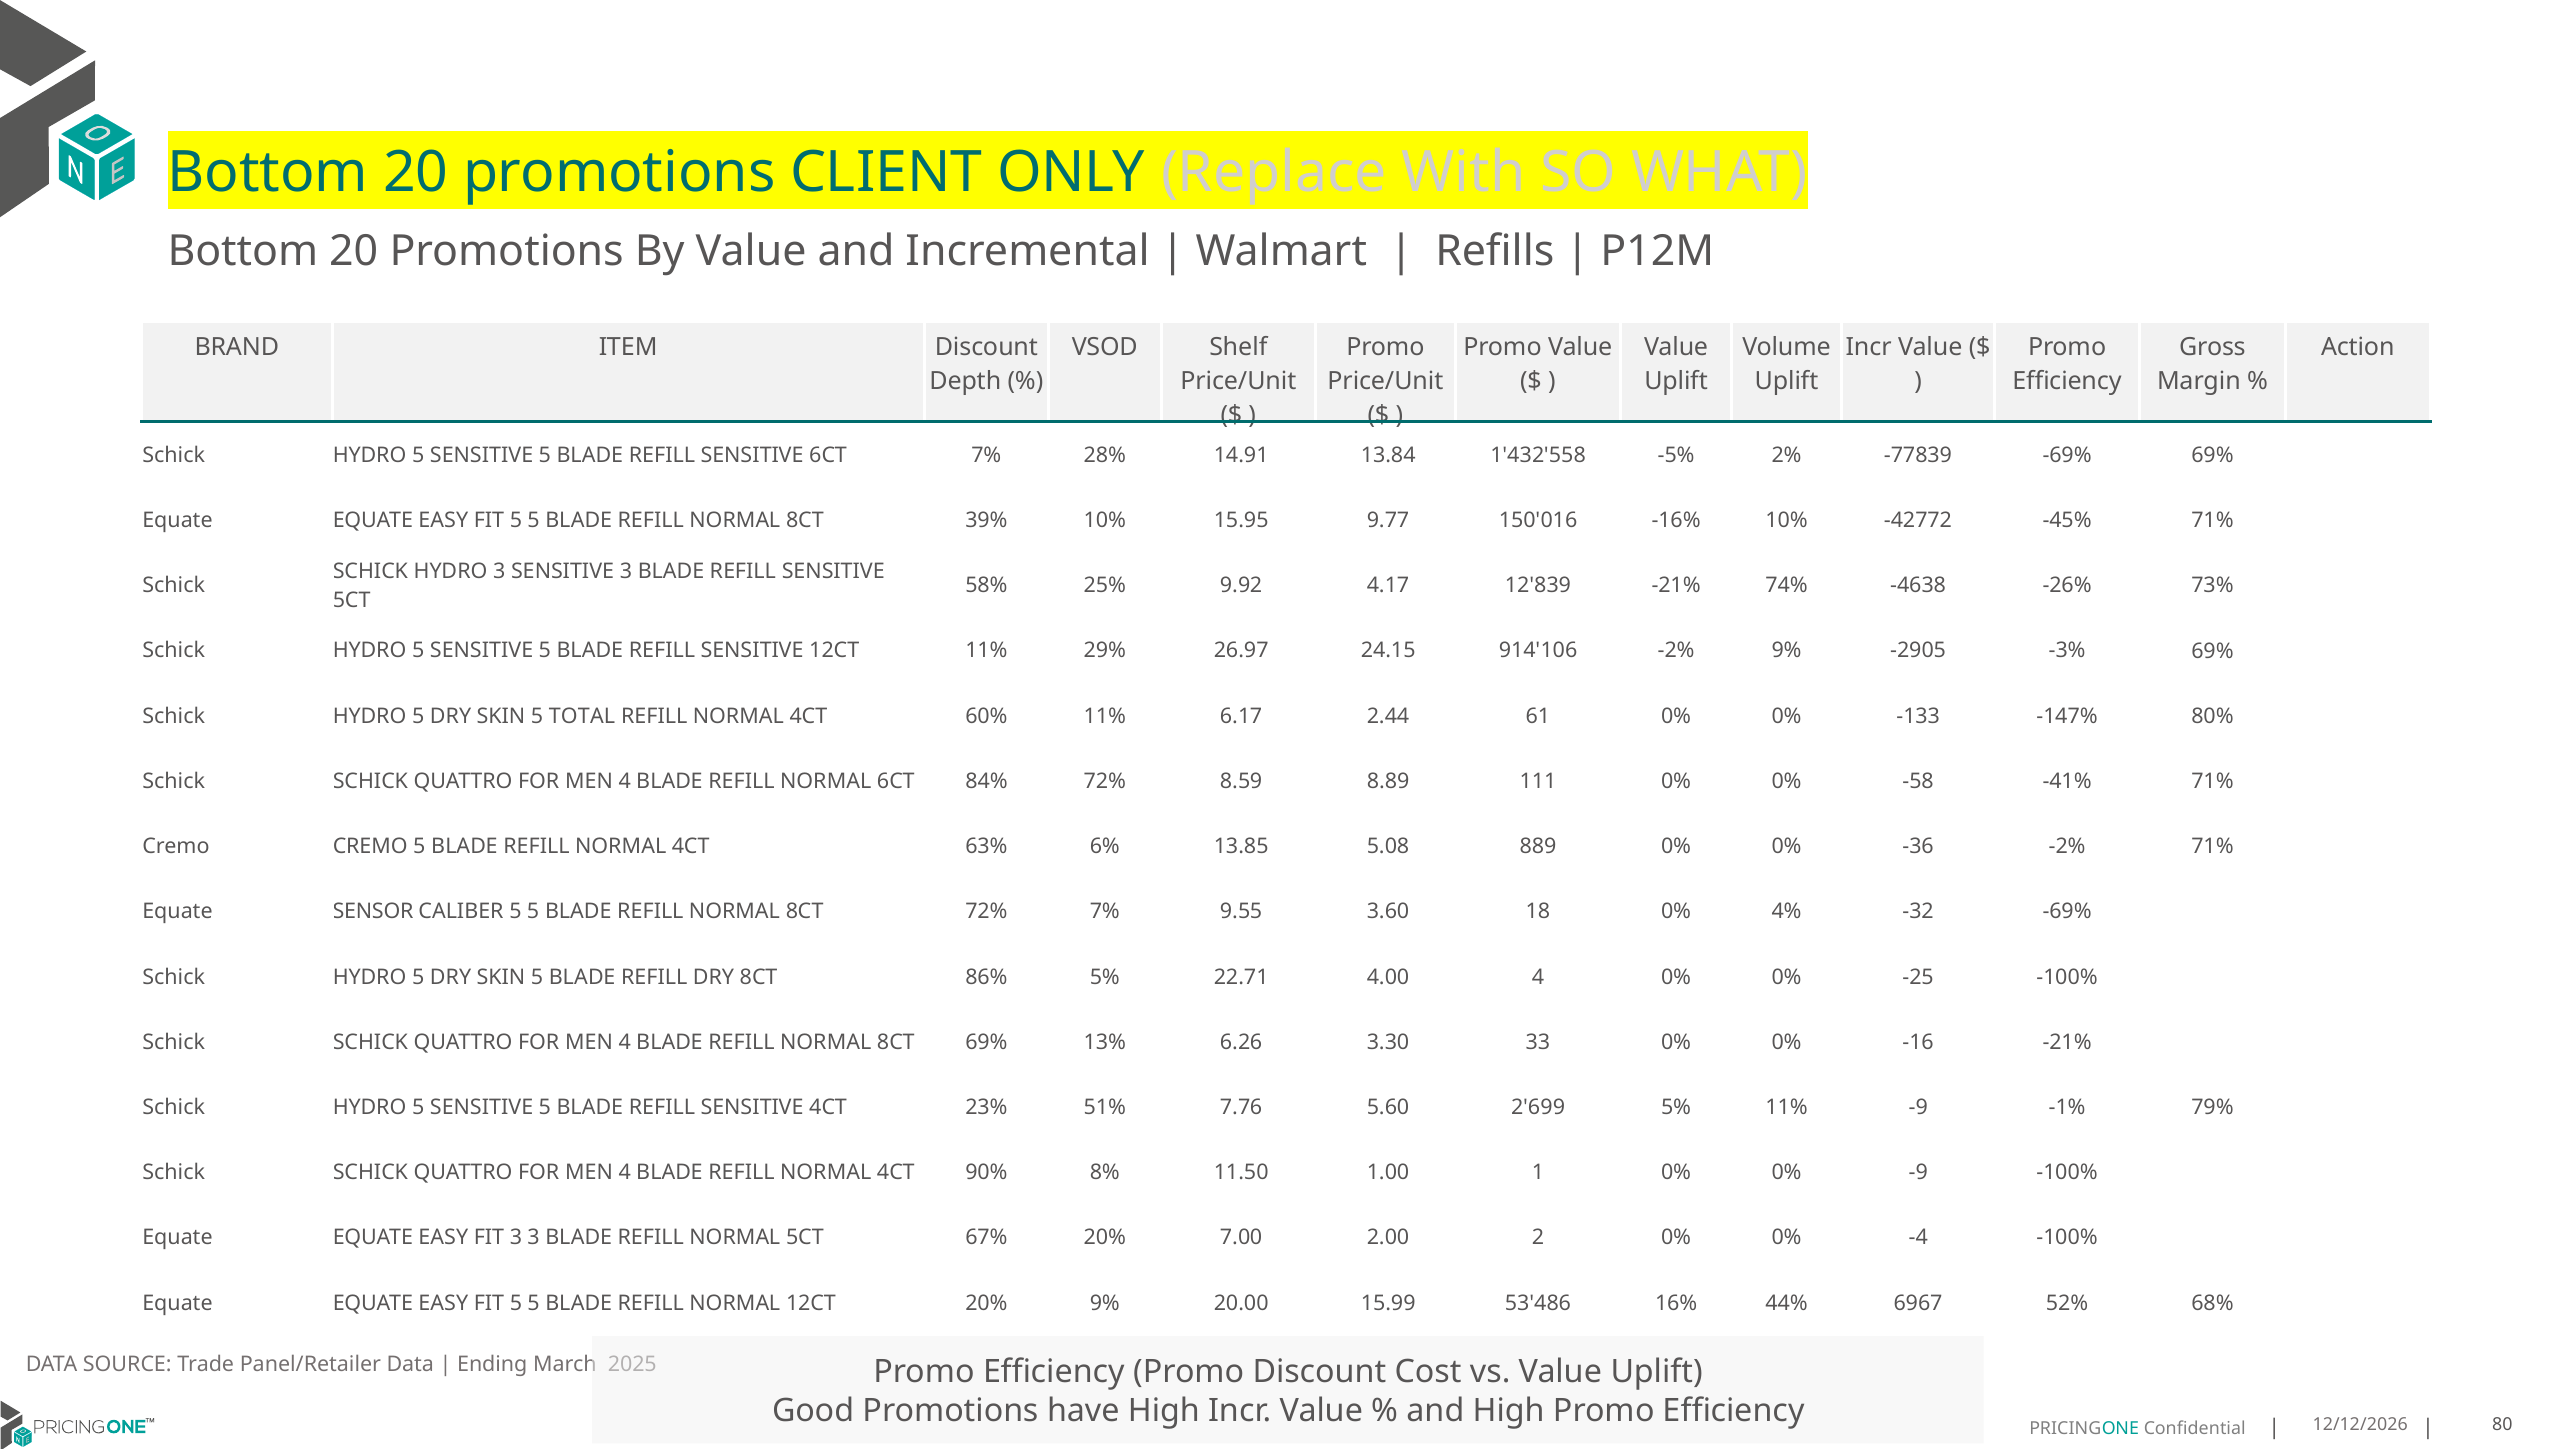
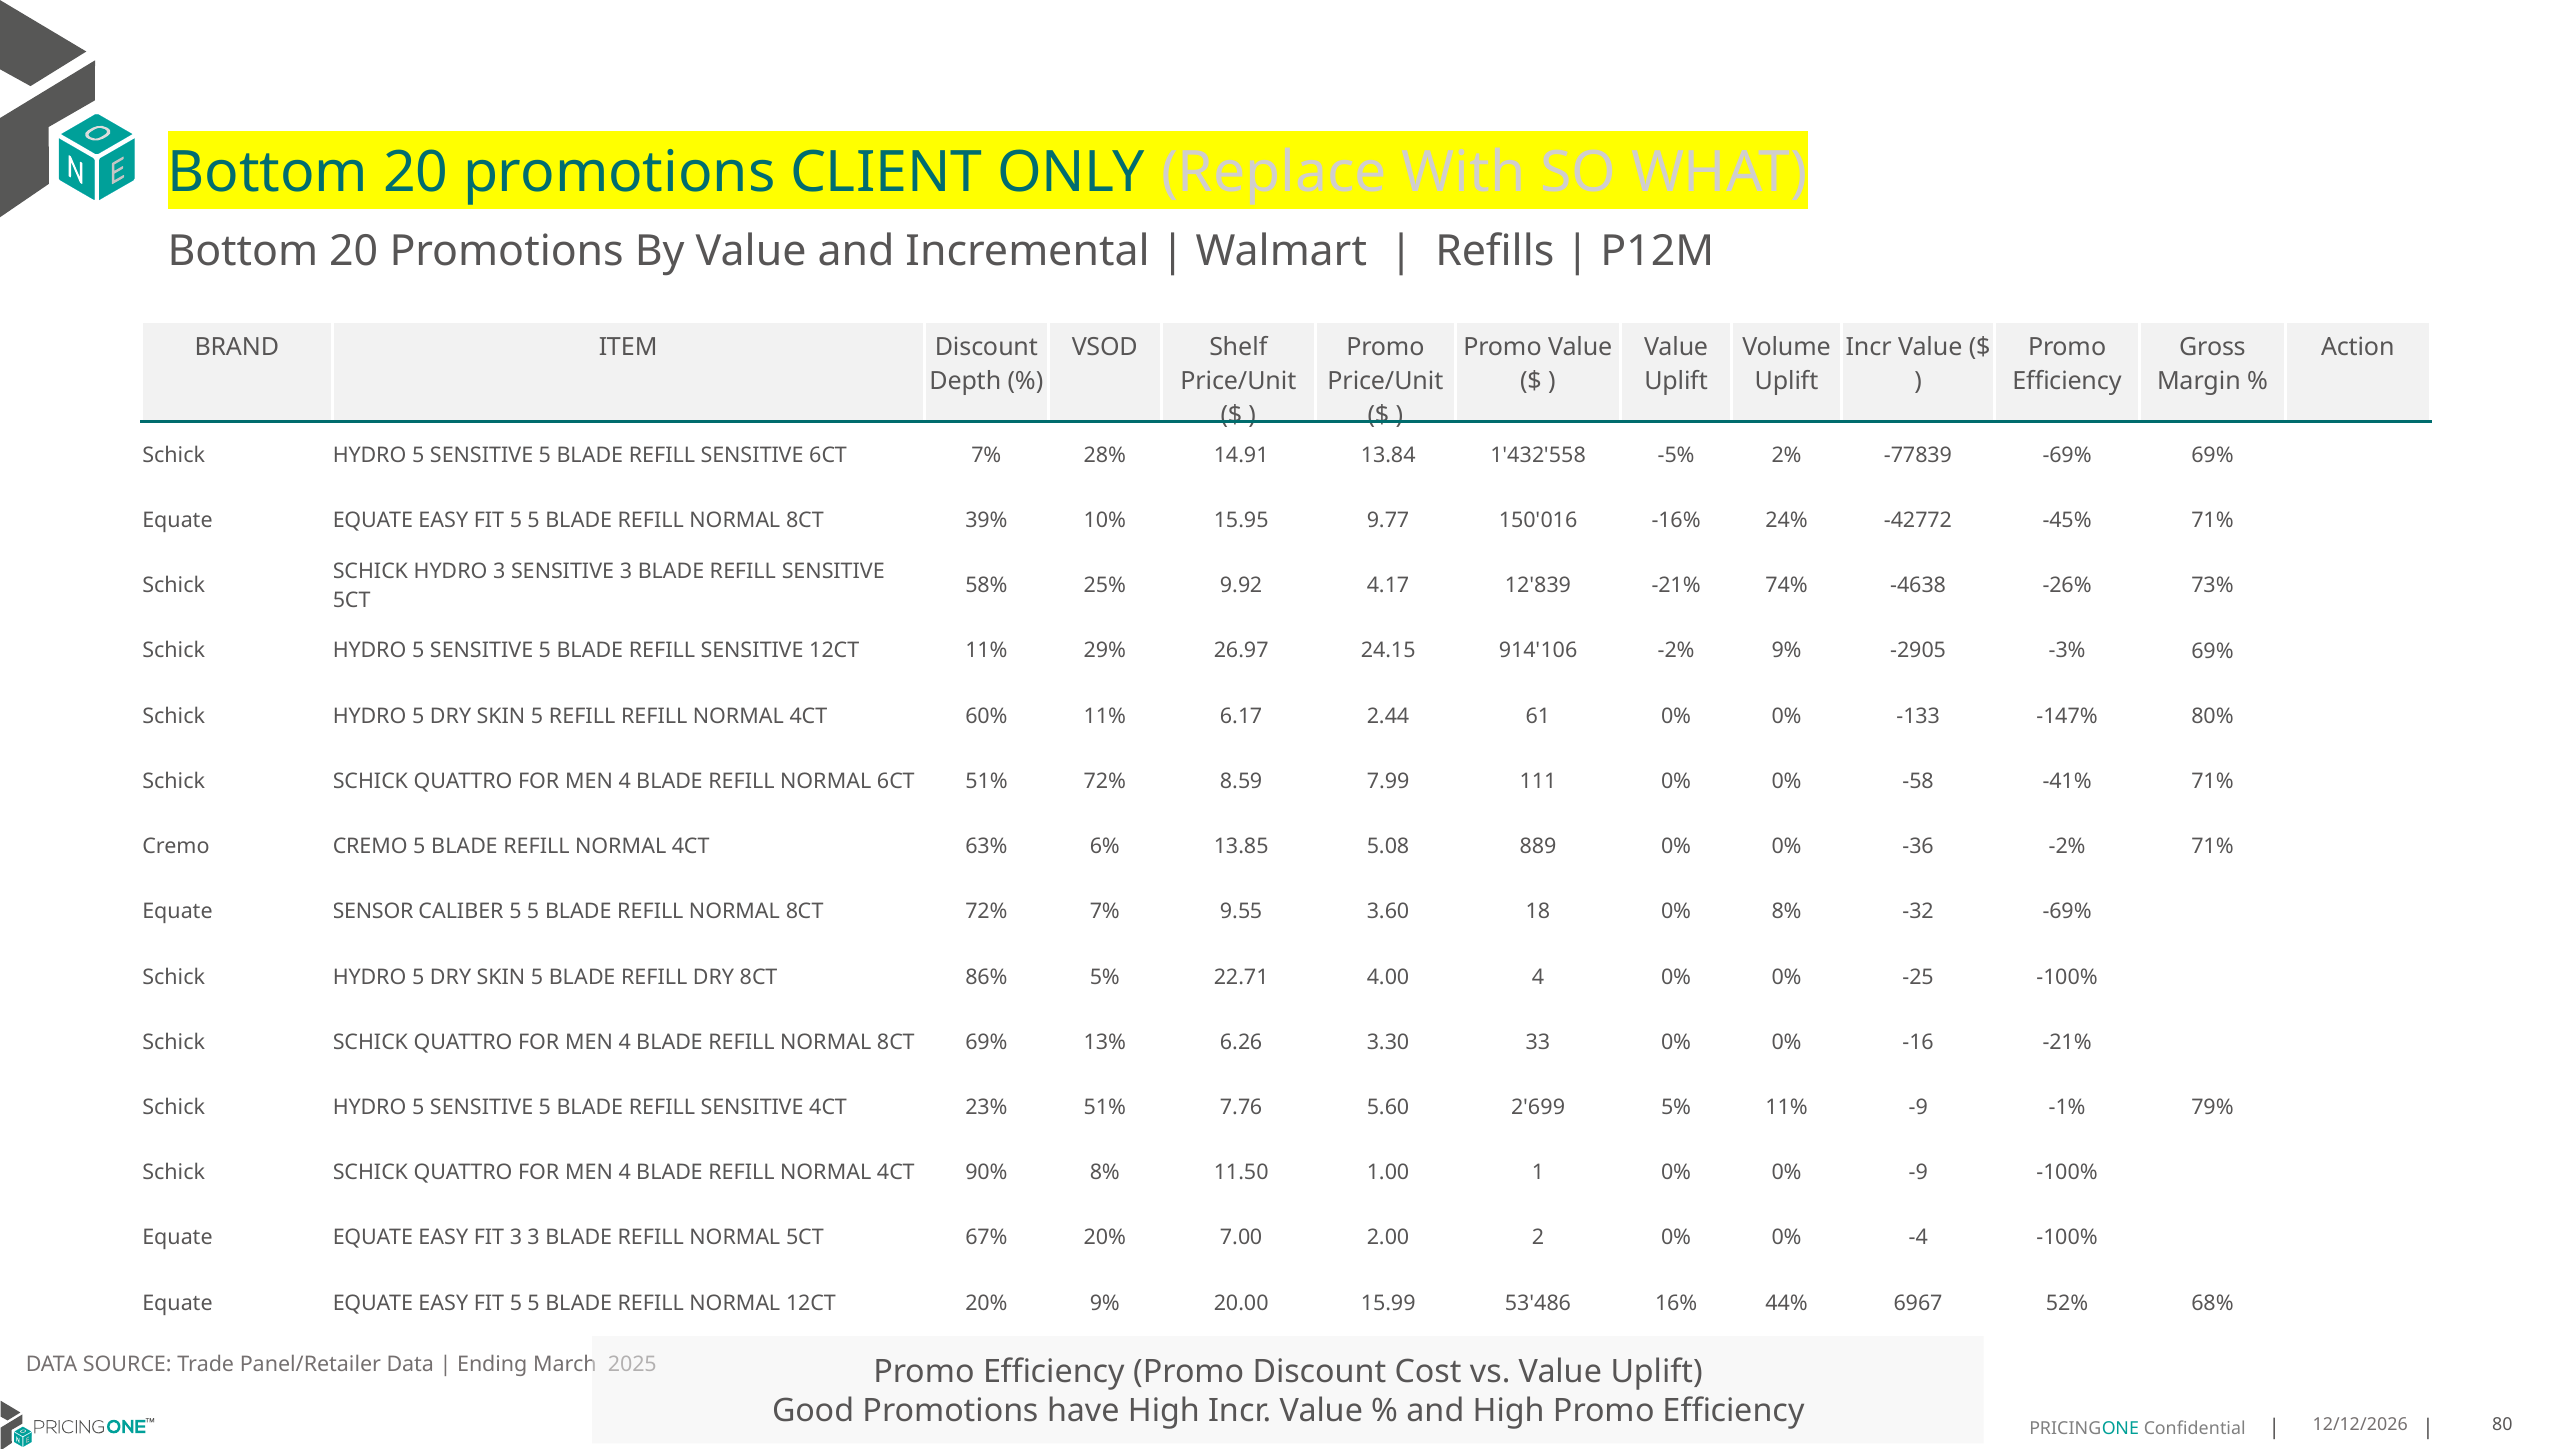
-16% 10%: 10% -> 24% (1787, 520)
5 TOTAL: TOTAL -> REFILL (582, 716)
6CT 84%: 84% -> 51% (986, 781)
8.89: 8.89 -> 7.99 (1388, 781)
0% 4%: 4% -> 8% (1787, 912)
